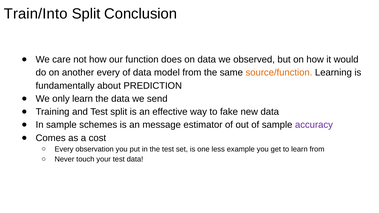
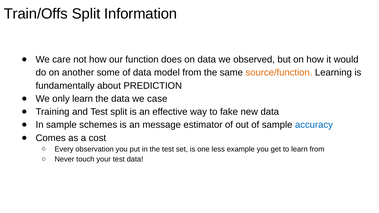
Train/Into: Train/Into -> Train/Offs (36, 14)
Conclusion: Conclusion -> Information (141, 14)
another every: every -> some (108, 73)
send: send -> case (157, 99)
accuracy colour: purple -> blue (314, 125)
